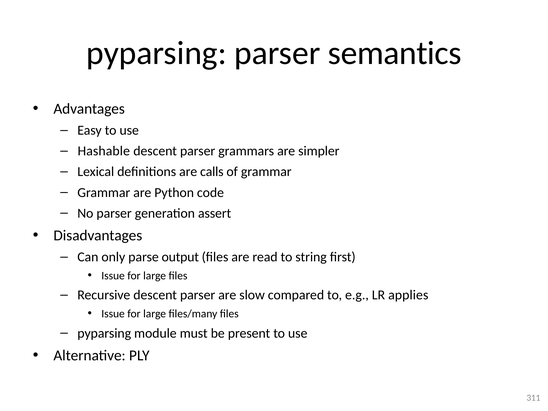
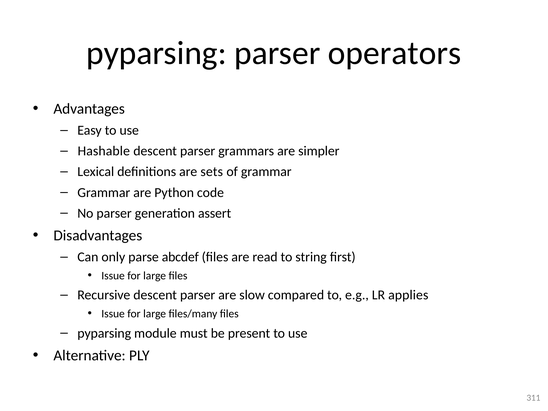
semantics: semantics -> operators (395, 53)
calls: calls -> sets (212, 172)
output: output -> abcdef (180, 257)
